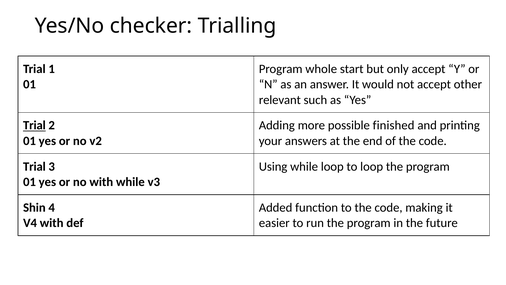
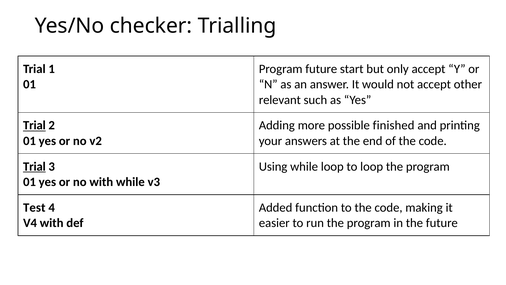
Program whole: whole -> future (321, 69)
Trial underline: none -> present (34, 166)
Shin: Shin -> Test (34, 207)
